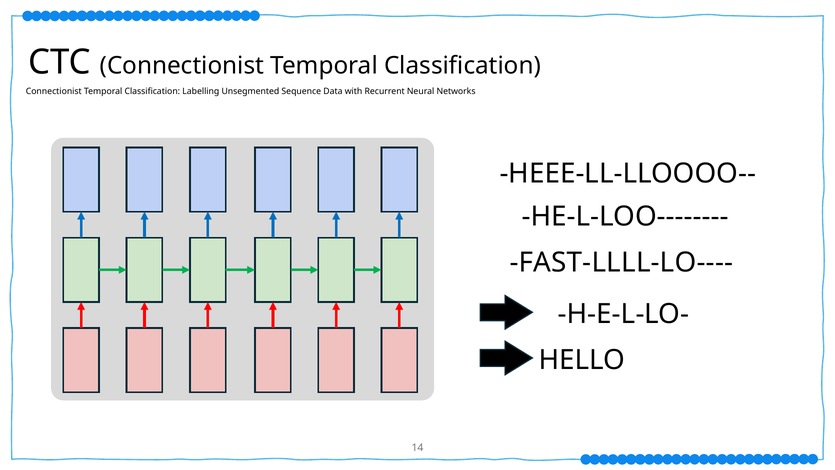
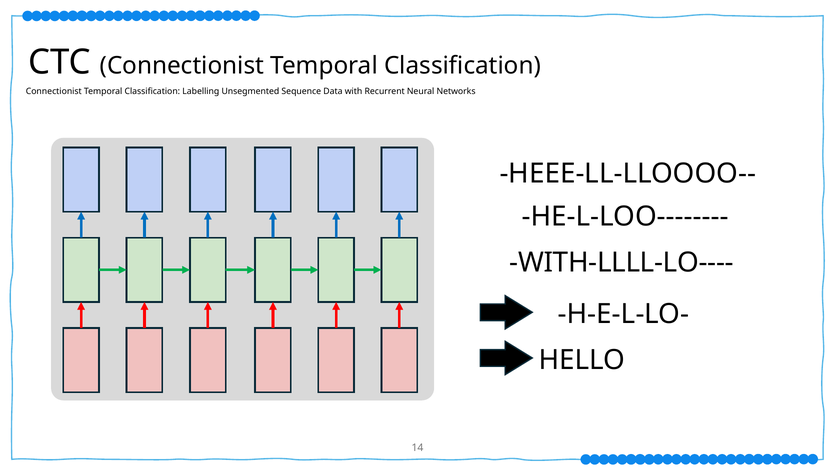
FAST-LLLL-LO----: FAST-LLLL-LO---- -> WITH-LLLL-LO---- (622, 262)
